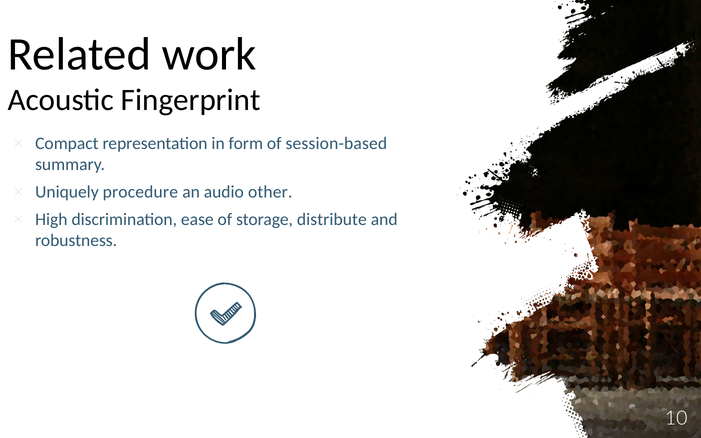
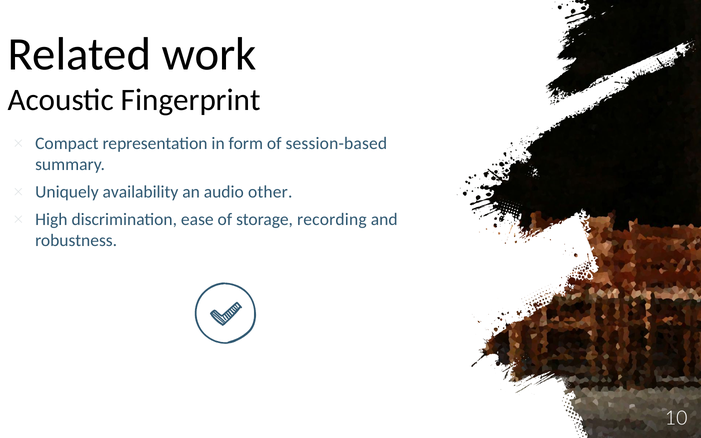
procedure: procedure -> availability (140, 192)
distribute: distribute -> recording (332, 220)
